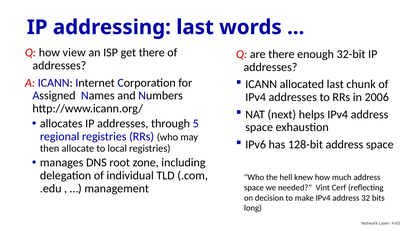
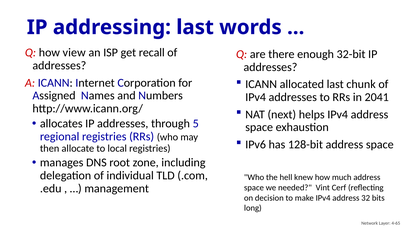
get there: there -> recall (152, 53)
2006: 2006 -> 2041 (377, 97)
